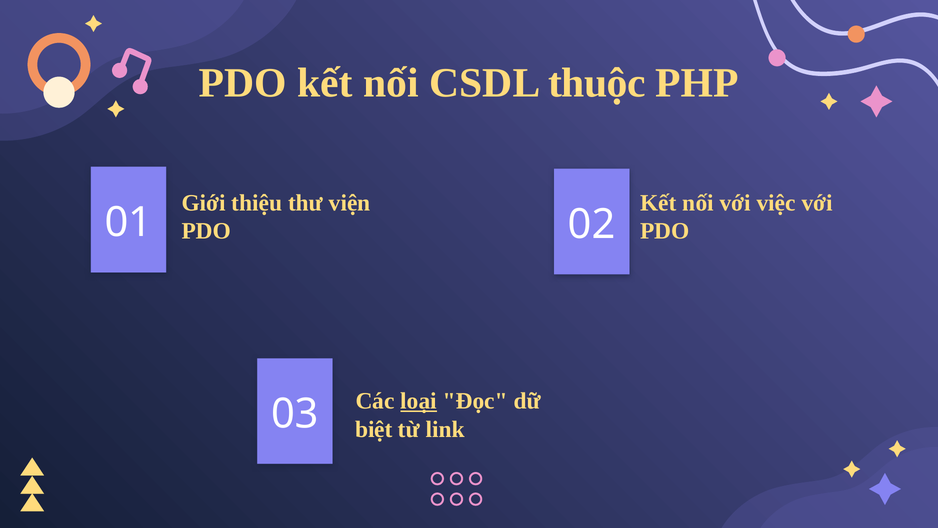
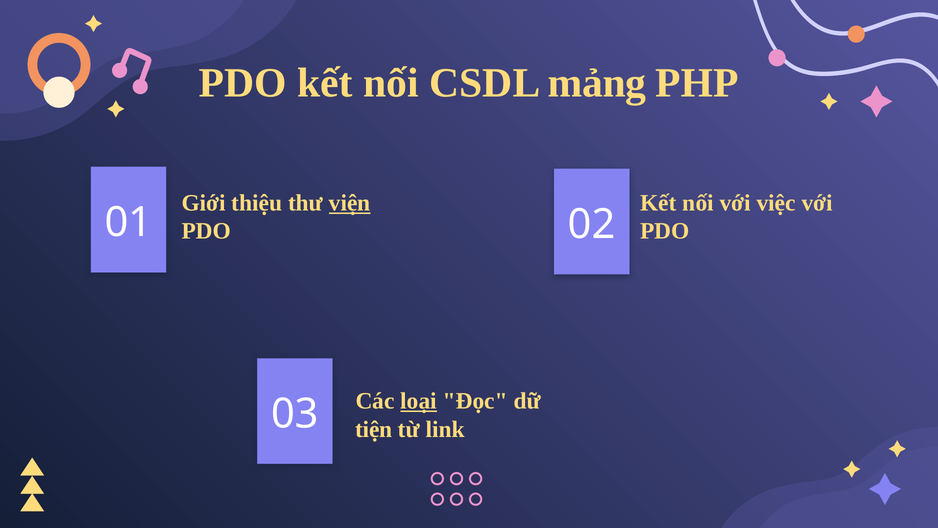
thuộc: thuộc -> mảng (597, 83)
viện underline: none -> present (350, 203)
biệt: biệt -> tiện (374, 429)
